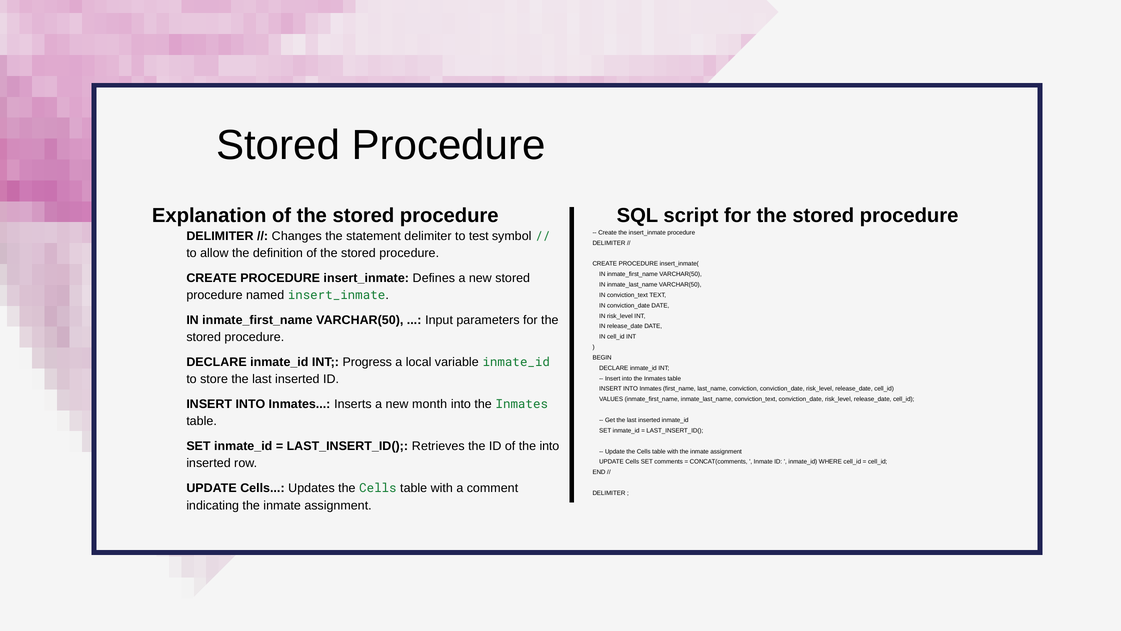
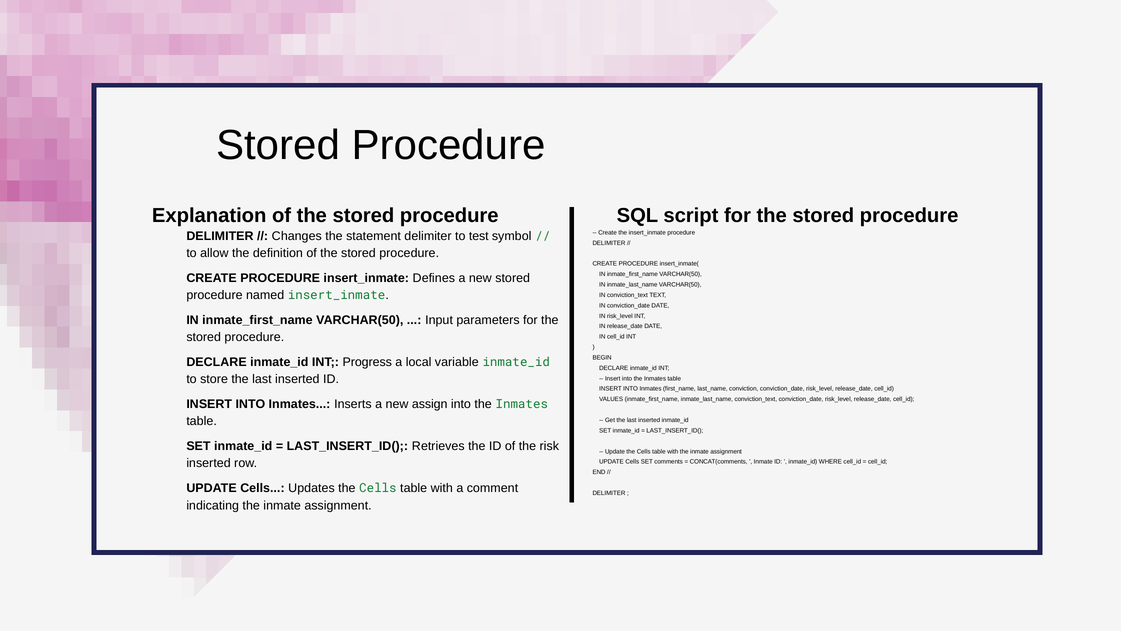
month: month -> assign (430, 404)
the into: into -> risk (549, 446)
